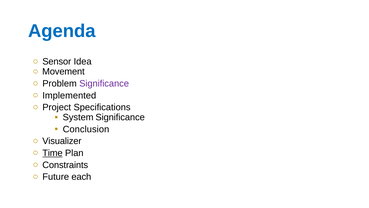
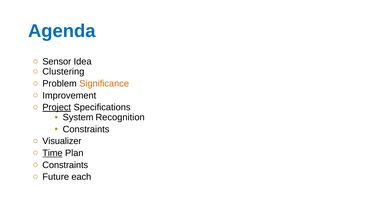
Movement: Movement -> Clustering (63, 72)
Significance colour: purple -> orange (104, 83)
Implemented: Implemented -> Improvement (69, 95)
Project underline: none -> present (57, 107)
System Significance: Significance -> Recognition (120, 117)
Conclusion: Conclusion -> Constraints (86, 129)
